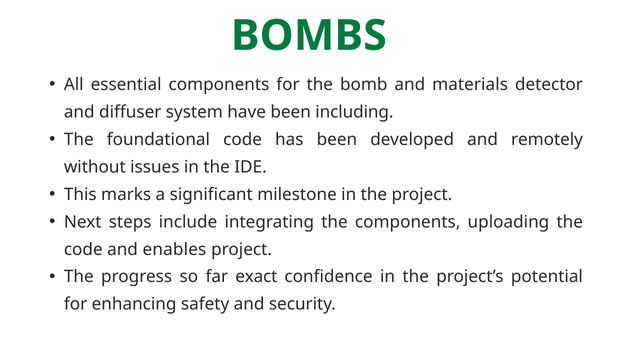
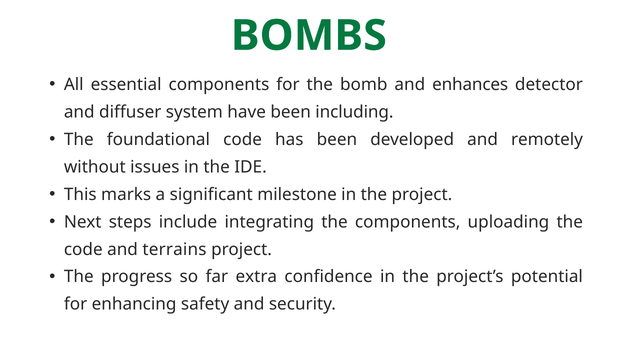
materials: materials -> enhances (470, 85)
enables: enables -> terrains (174, 249)
exact: exact -> extra (256, 277)
